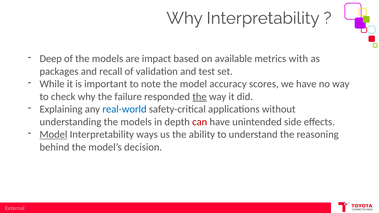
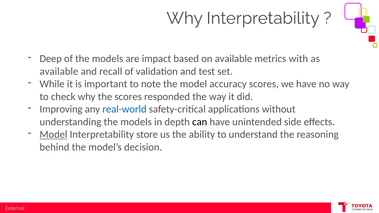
packages: packages -> available (59, 71)
the failure: failure -> scores (128, 97)
the underline: present -> none (200, 97)
Explaining: Explaining -> Improving (61, 109)
can colour: red -> black (200, 122)
ways: ways -> store (147, 135)
